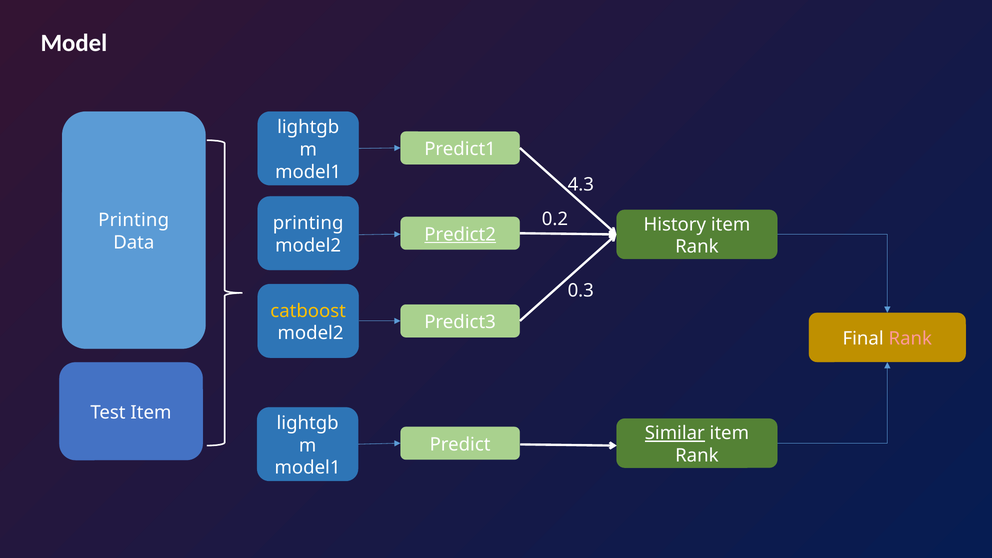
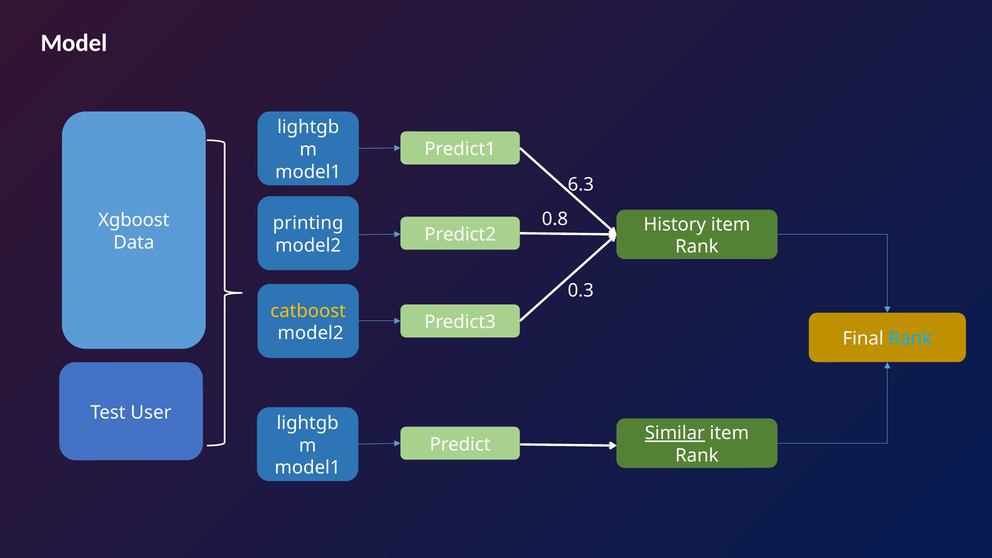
4.3: 4.3 -> 6.3 (581, 185)
0.2: 0.2 -> 0.8 (555, 219)
Printing: Printing -> Xgboost (134, 220)
Predict2 underline: present -> none (460, 235)
Rank colour: pink -> light blue (910, 339)
Test Item: Item -> User (151, 412)
